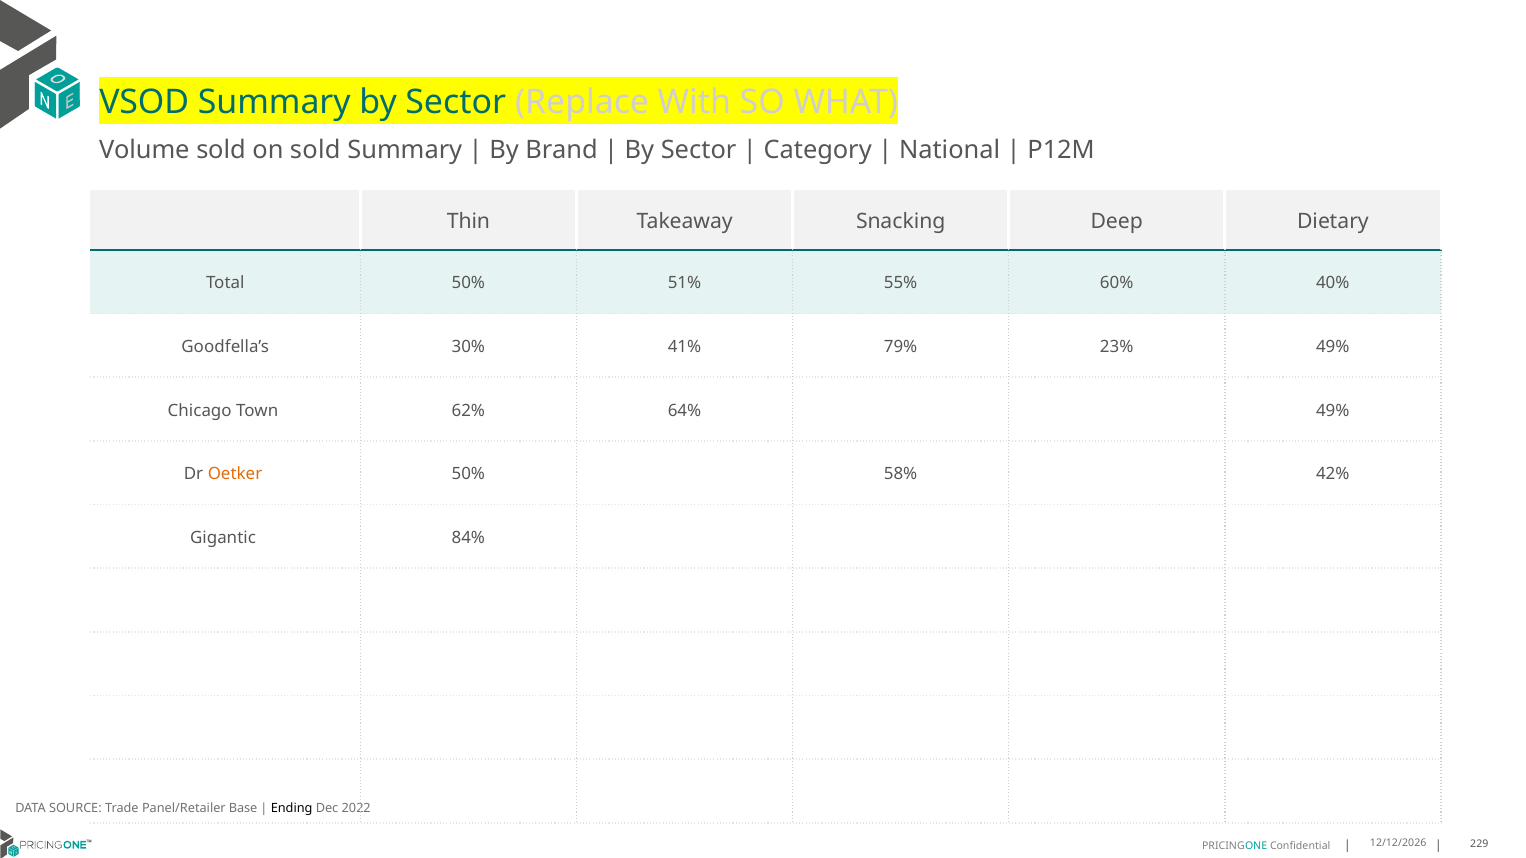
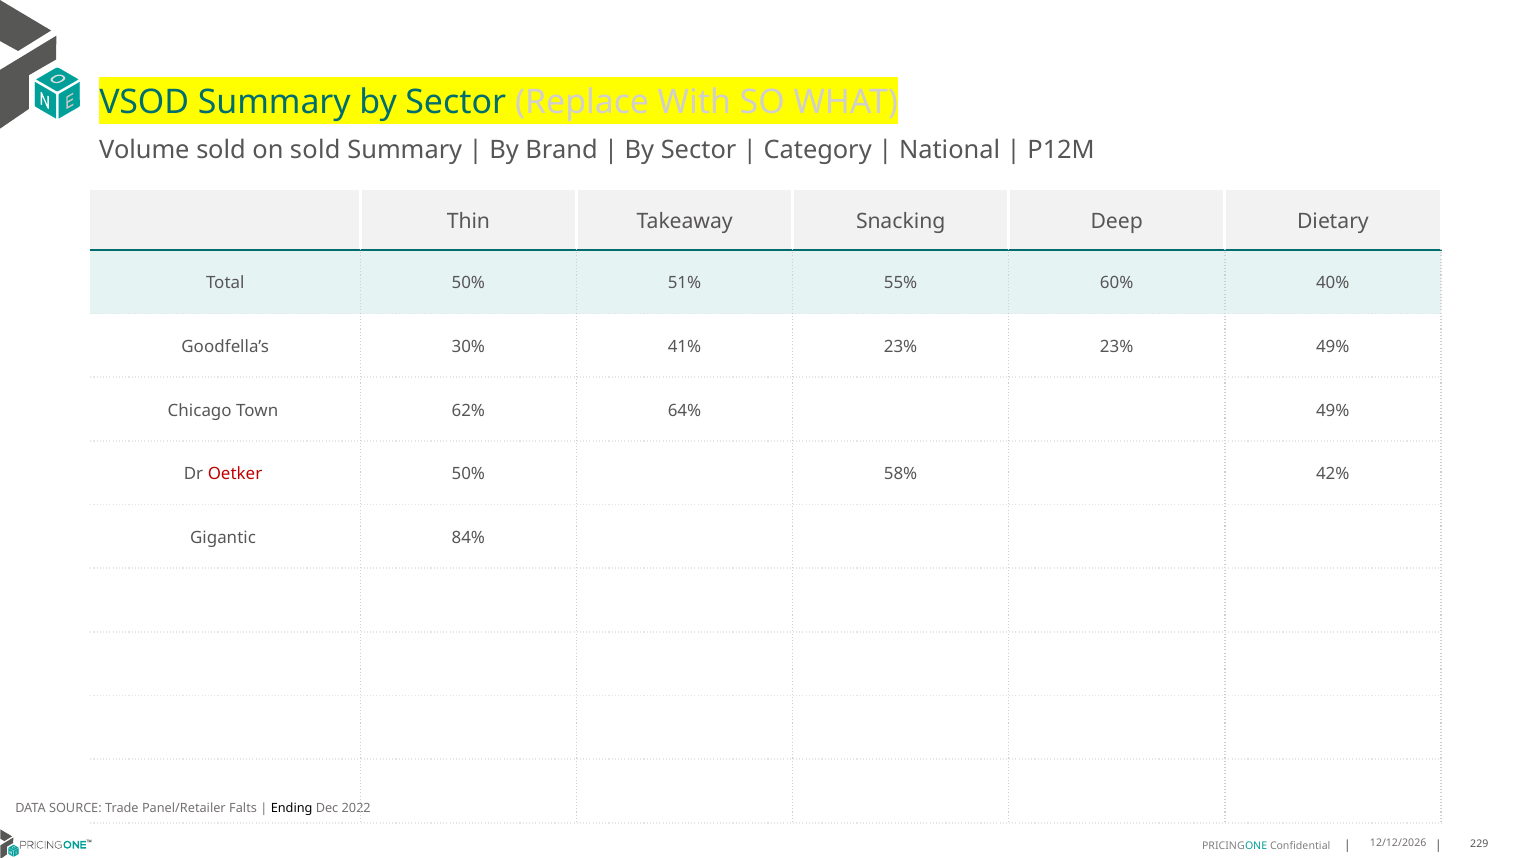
41% 79%: 79% -> 23% (901, 347)
Oetker colour: orange -> red (235, 474)
Base: Base -> Falts (243, 808)
